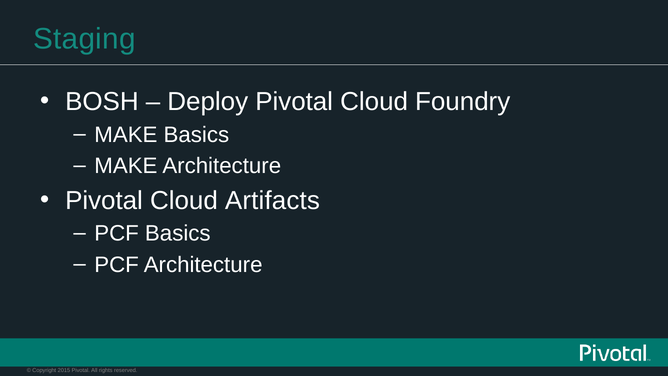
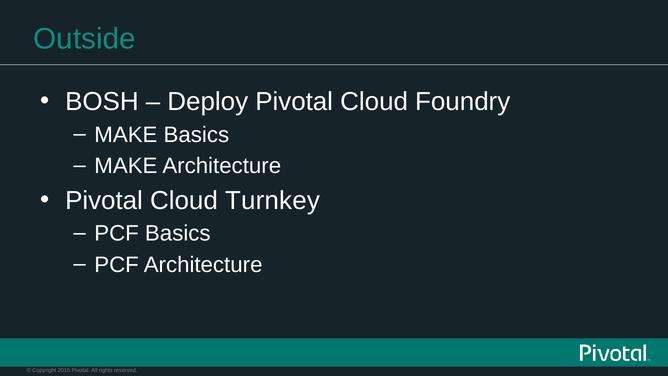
Staging: Staging -> Outside (85, 39)
Artifacts: Artifacts -> Turnkey (272, 200)
